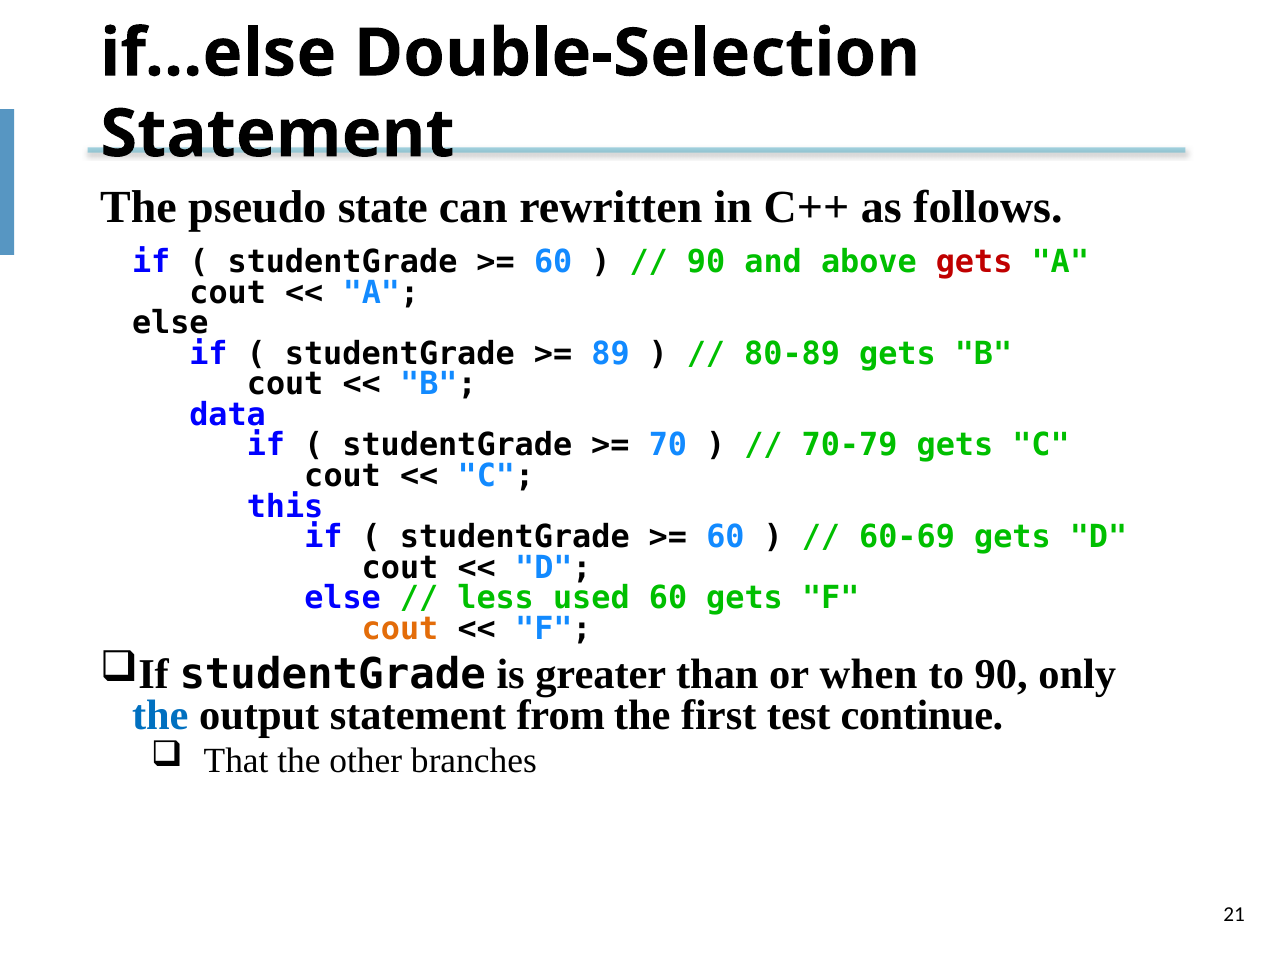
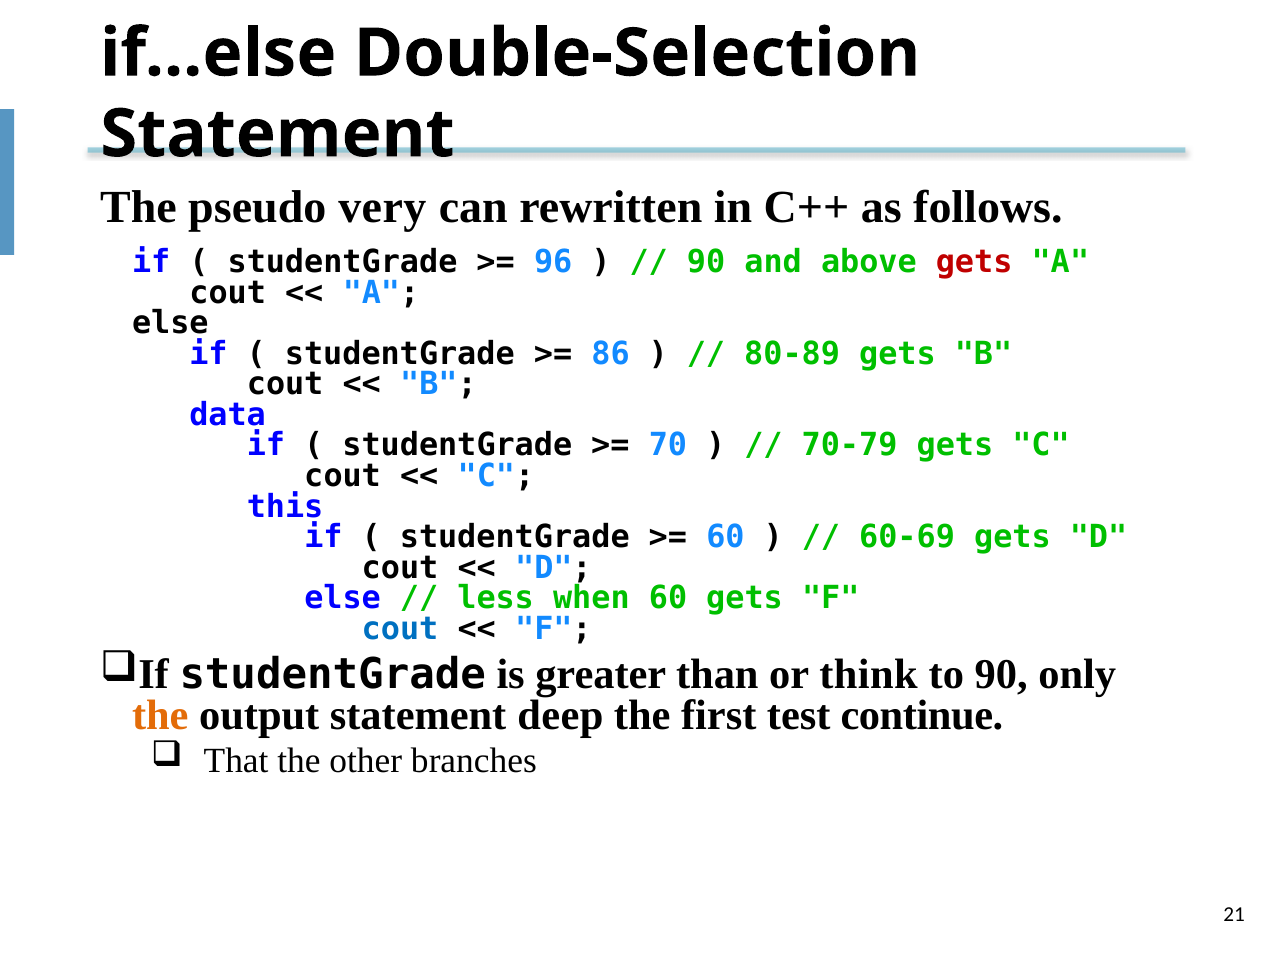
state: state -> very (382, 207)
60: 60 -> 96 (553, 262)
89: 89 -> 86 (611, 354)
used: used -> when (591, 598)
cout colour: orange -> blue (400, 629)
when: when -> think (868, 675)
the colour: blue -> orange (160, 715)
from: from -> deep (560, 715)
